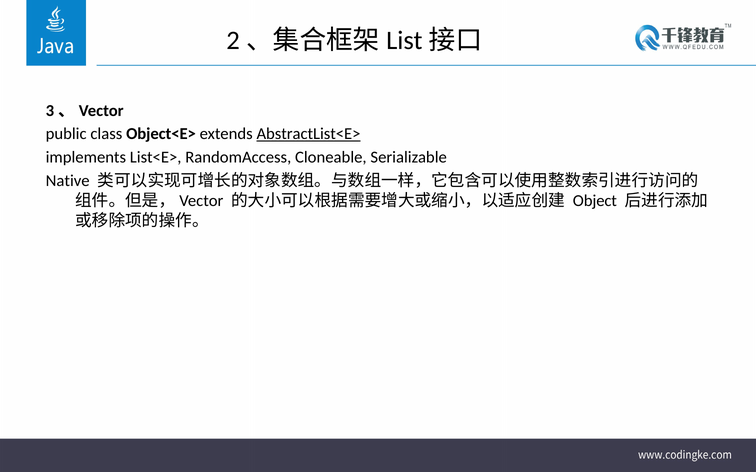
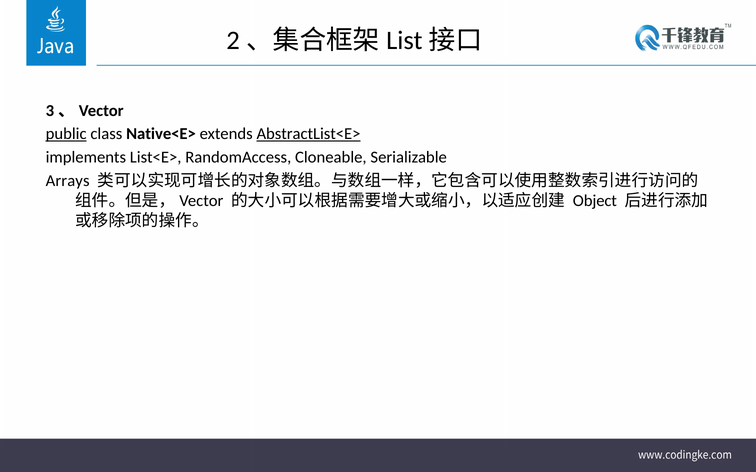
public underline: none -> present (66, 134)
Object<E>: Object<E> -> Native<E> (161, 134)
Native: Native -> Arrays (68, 181)
